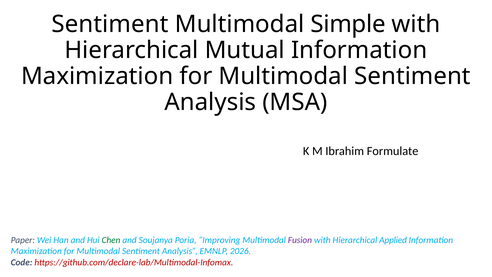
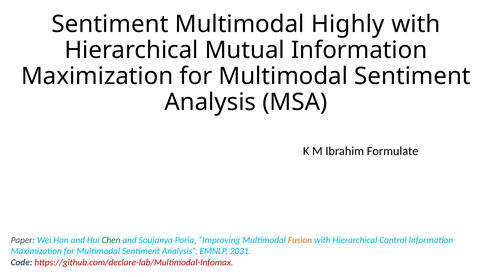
Simple: Simple -> Highly (348, 24)
Fusion colour: purple -> orange (300, 240)
Applied: Applied -> Control (393, 240)
2026: 2026 -> 2031 (240, 251)
